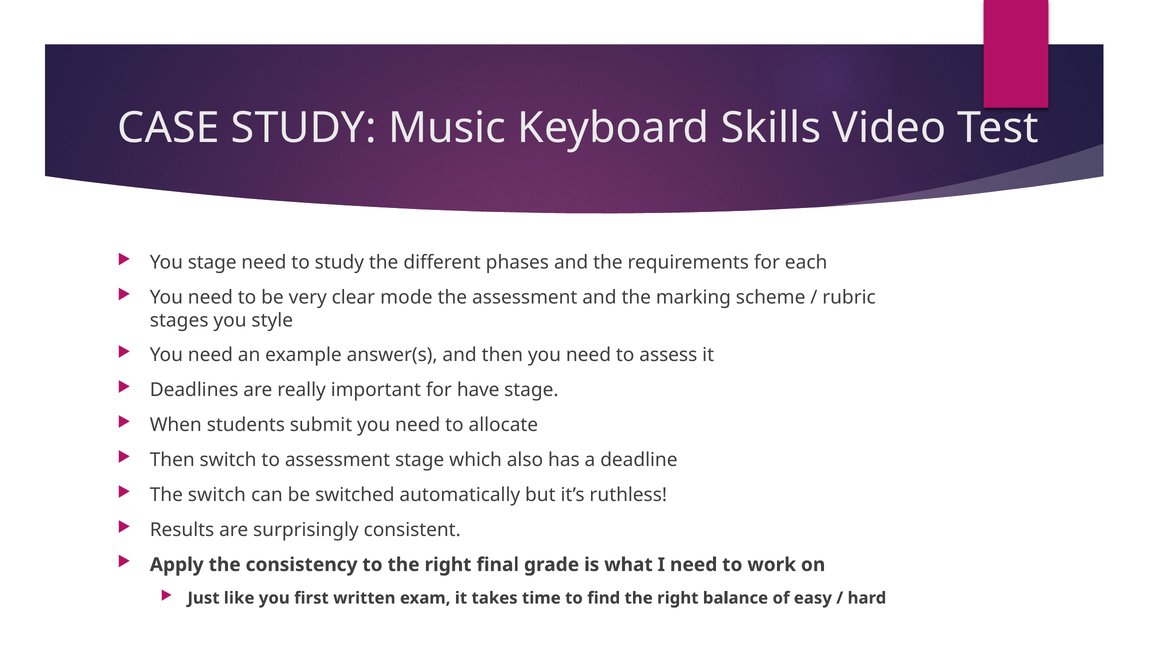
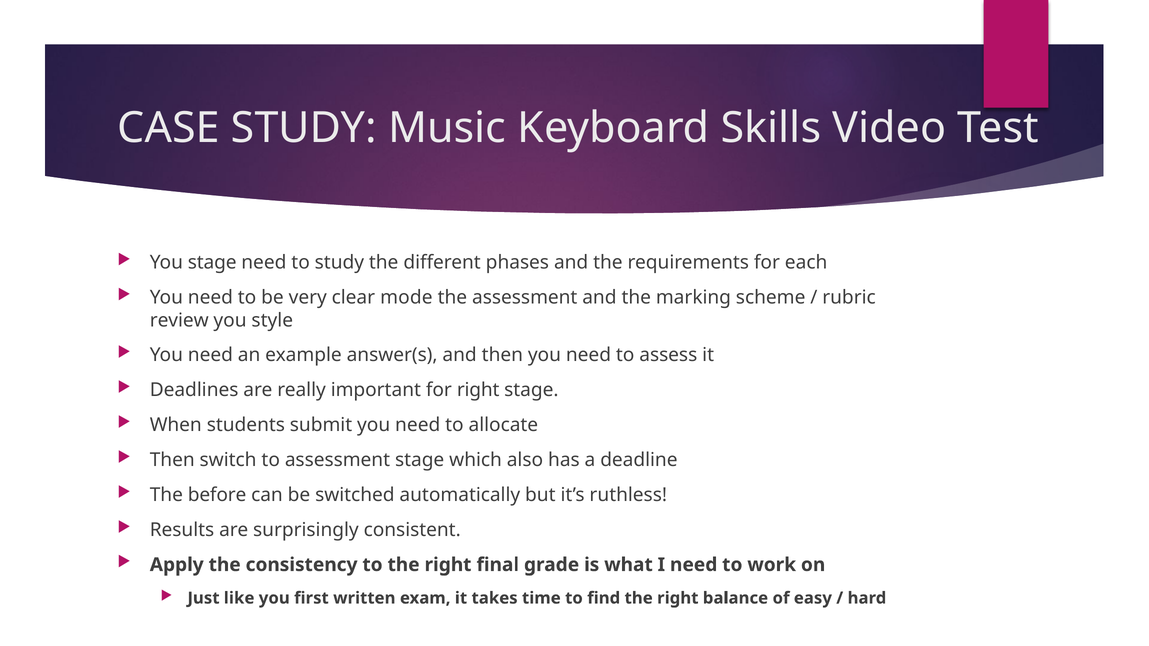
stages: stages -> review (179, 320)
for have: have -> right (478, 390)
The switch: switch -> before (217, 495)
